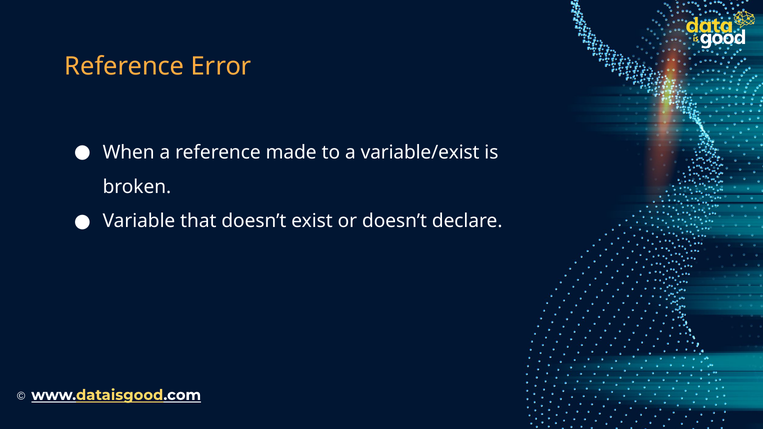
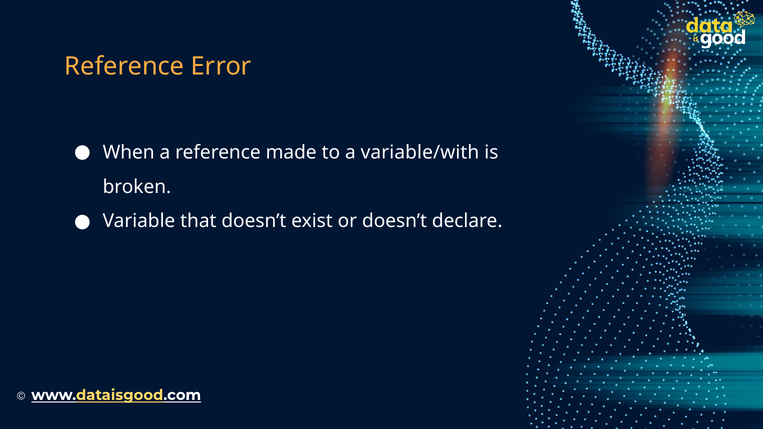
variable/exist: variable/exist -> variable/with (420, 153)
